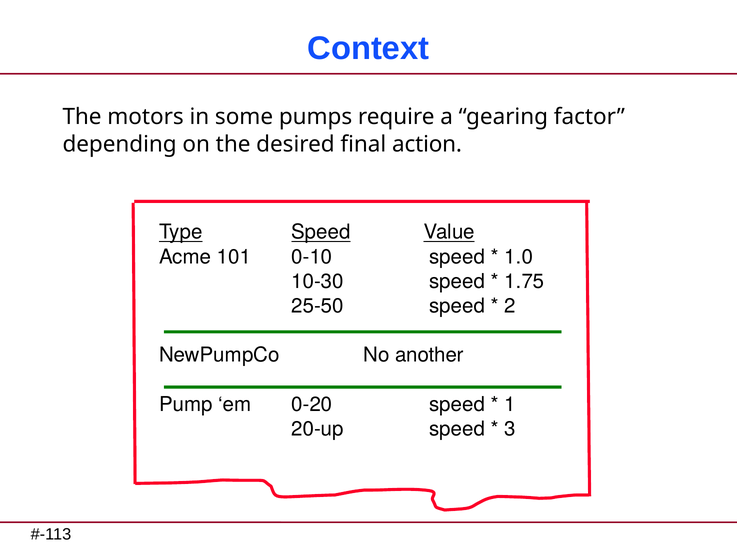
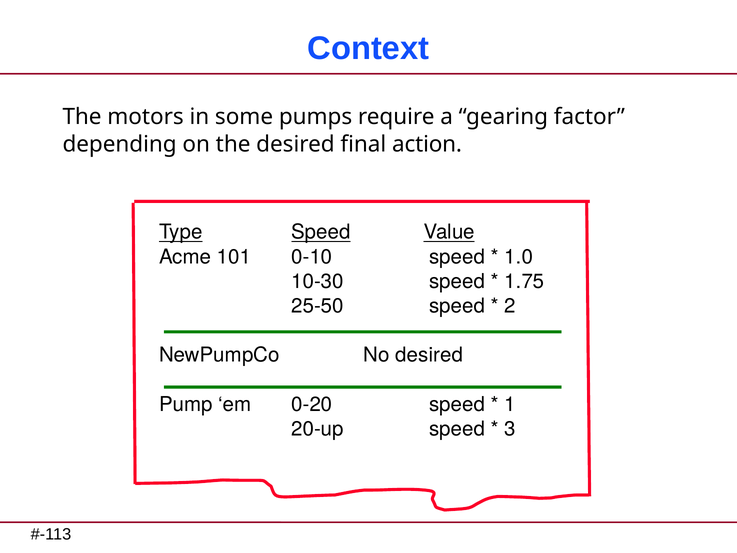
No another: another -> desired (429, 355)
